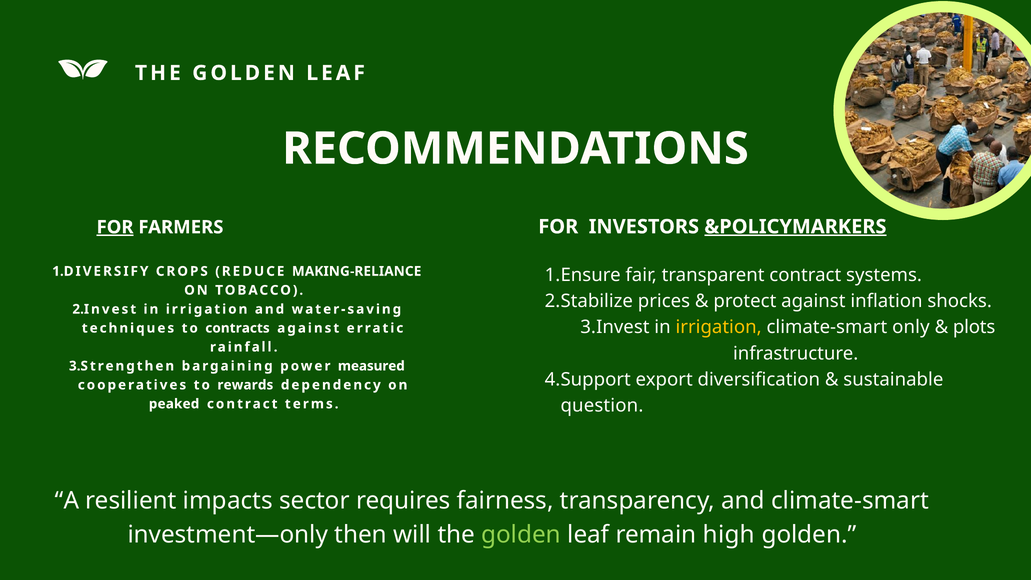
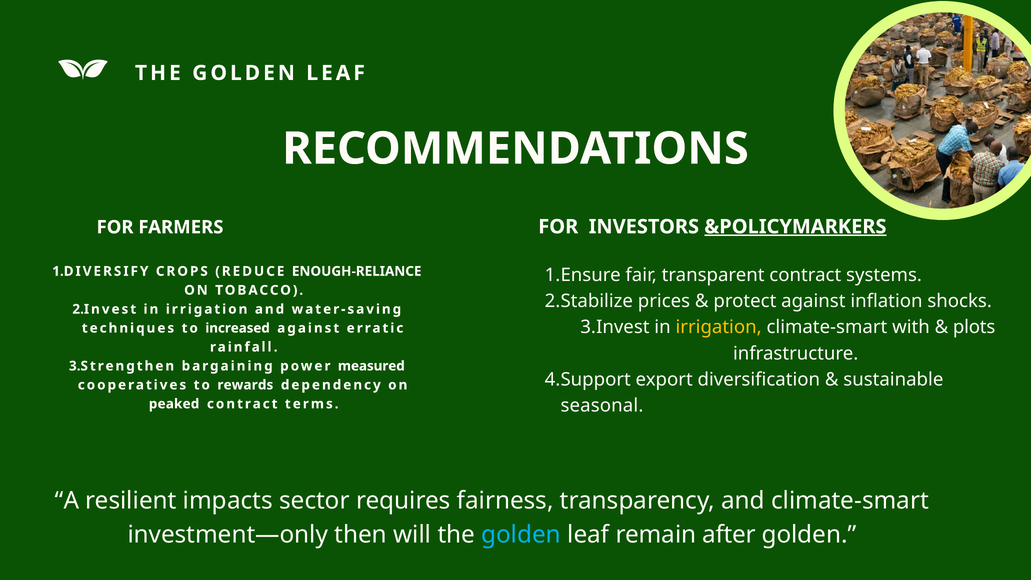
FOR underline: present -> none (115, 227)
MAKING-RELIANCE: MAKING-RELIANCE -> ENOUGH-RELIANCE (357, 271)
only: only -> with (911, 327)
contracts: contracts -> increased (238, 328)
question: question -> seasonal (602, 405)
golden colour: light green -> light blue (521, 535)
high: high -> after (729, 535)
